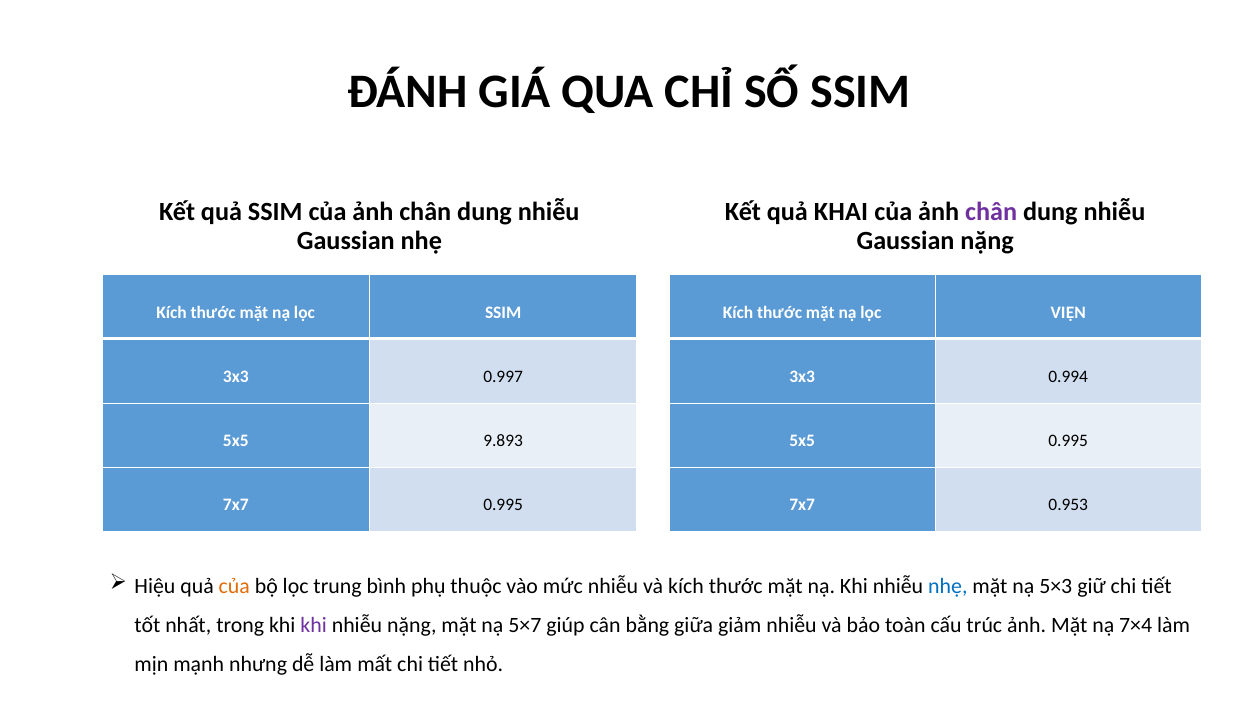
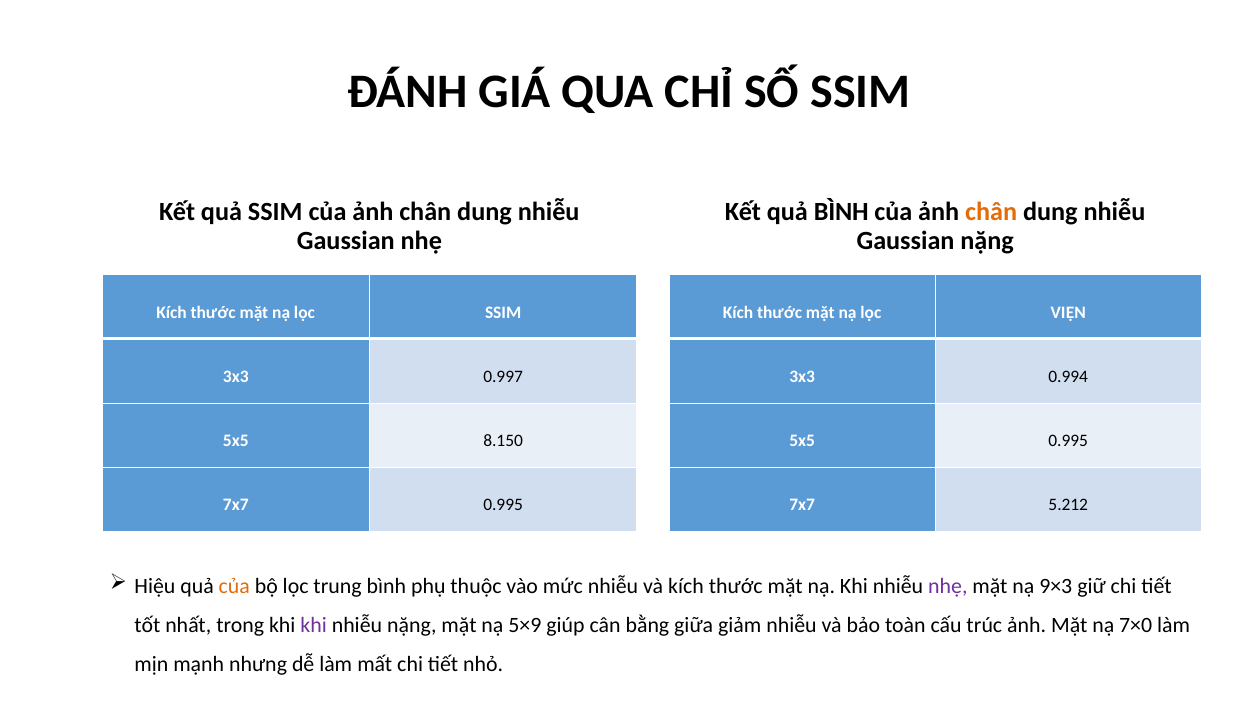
quả KHAI: KHAI -> BÌNH (841, 212)
chân colour: purple -> orange (991, 212)
9.893: 9.893 -> 8.150 (503, 441)
0.953: 0.953 -> 5.212 (1068, 505)
nhẹ colour: blue -> purple (948, 586)
5×3: 5×3 -> 9×3 (1056, 586)
5×7: 5×7 -> 5×9 (525, 625)
7×4: 7×4 -> 7×0 (1136, 625)
